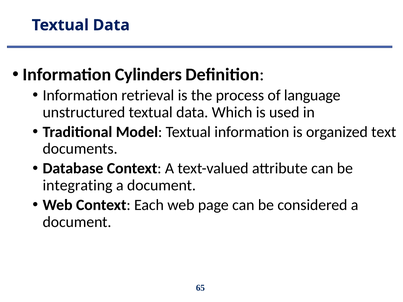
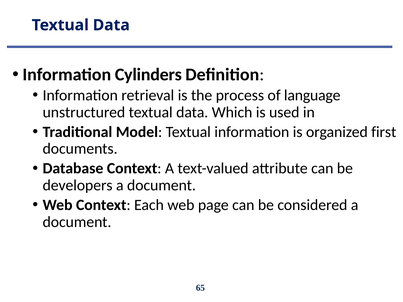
text: text -> first (384, 132)
integrating: integrating -> developers (78, 185)
